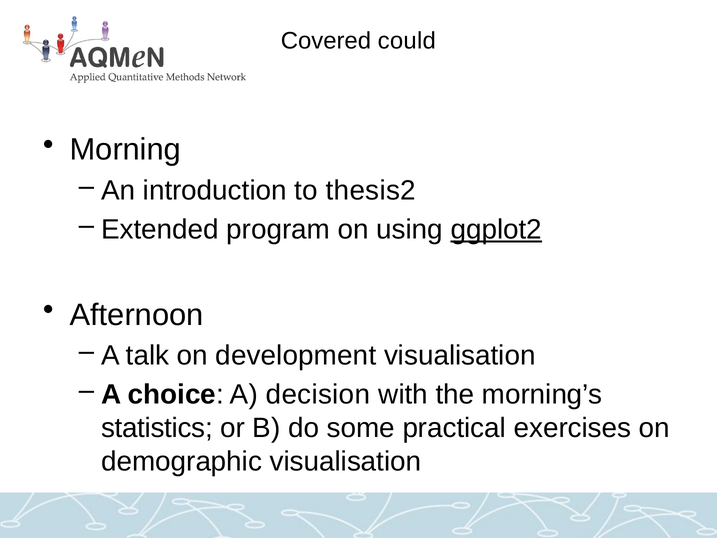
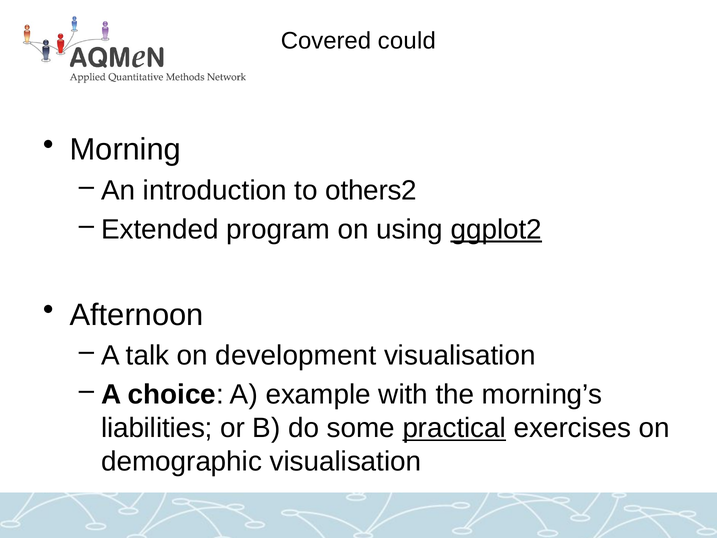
thesis2: thesis2 -> others2 (371, 190)
decision: decision -> example (318, 394)
statistics: statistics -> liabilities (157, 428)
practical underline: none -> present (454, 428)
